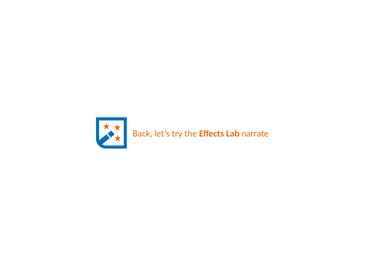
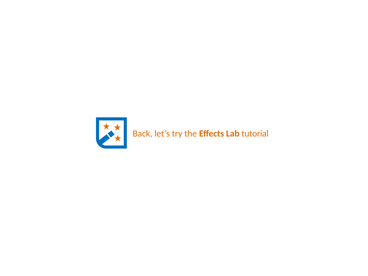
narrate: narrate -> tutorial (255, 133)
